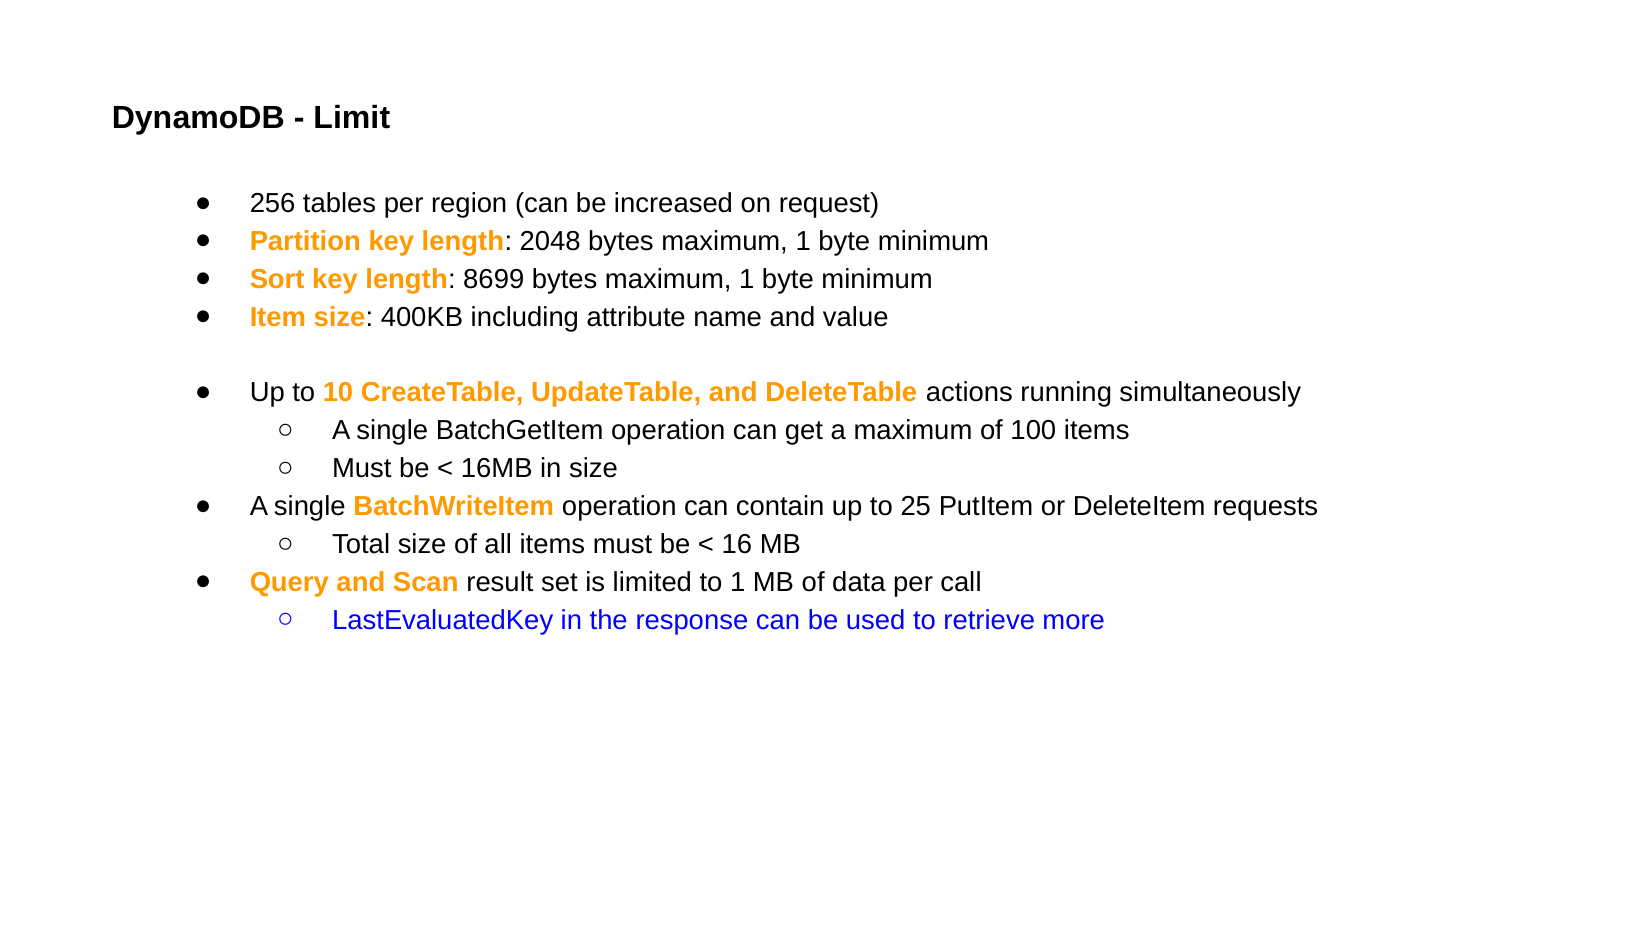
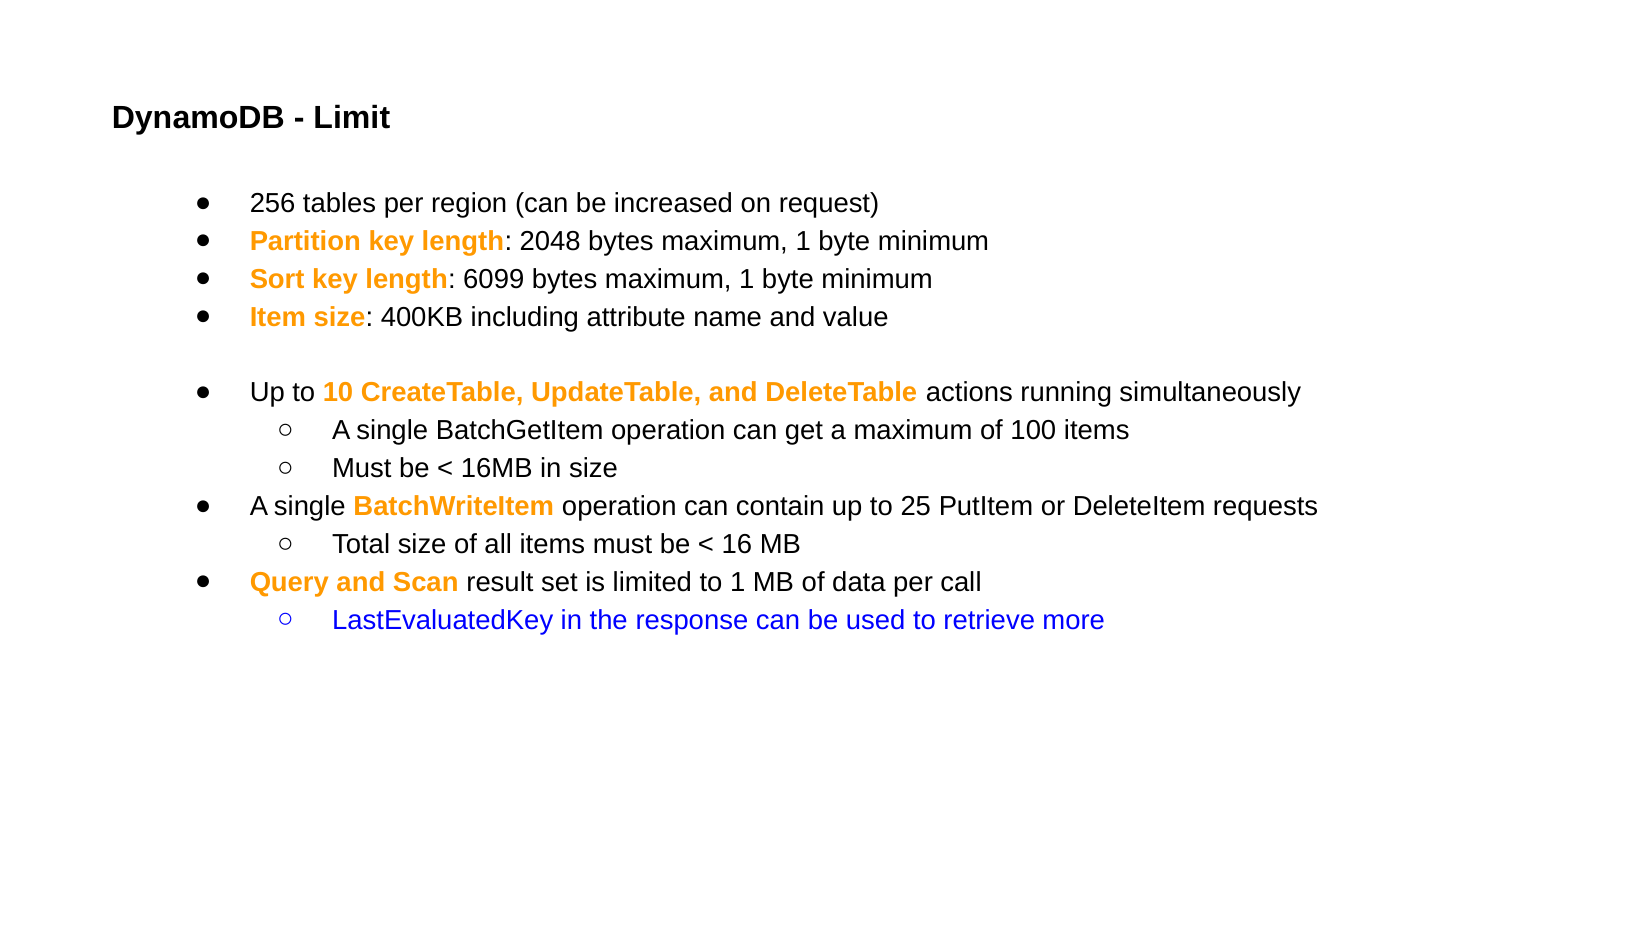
8699: 8699 -> 6099 (494, 279)
